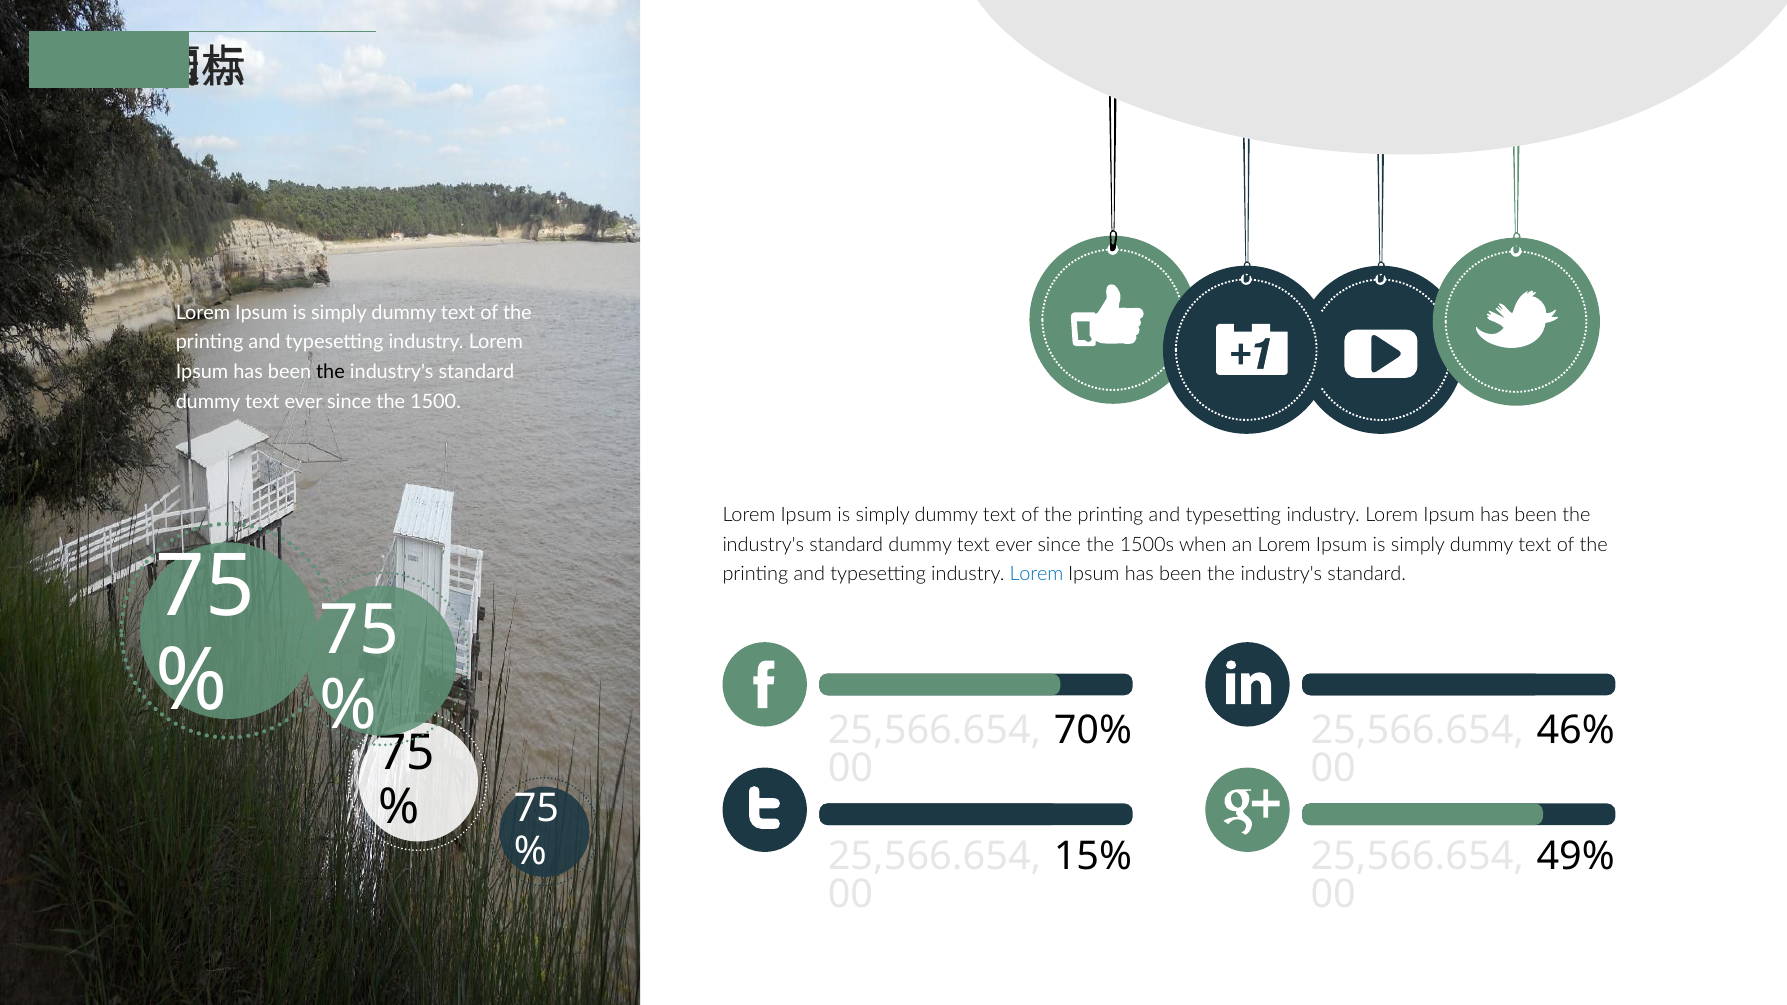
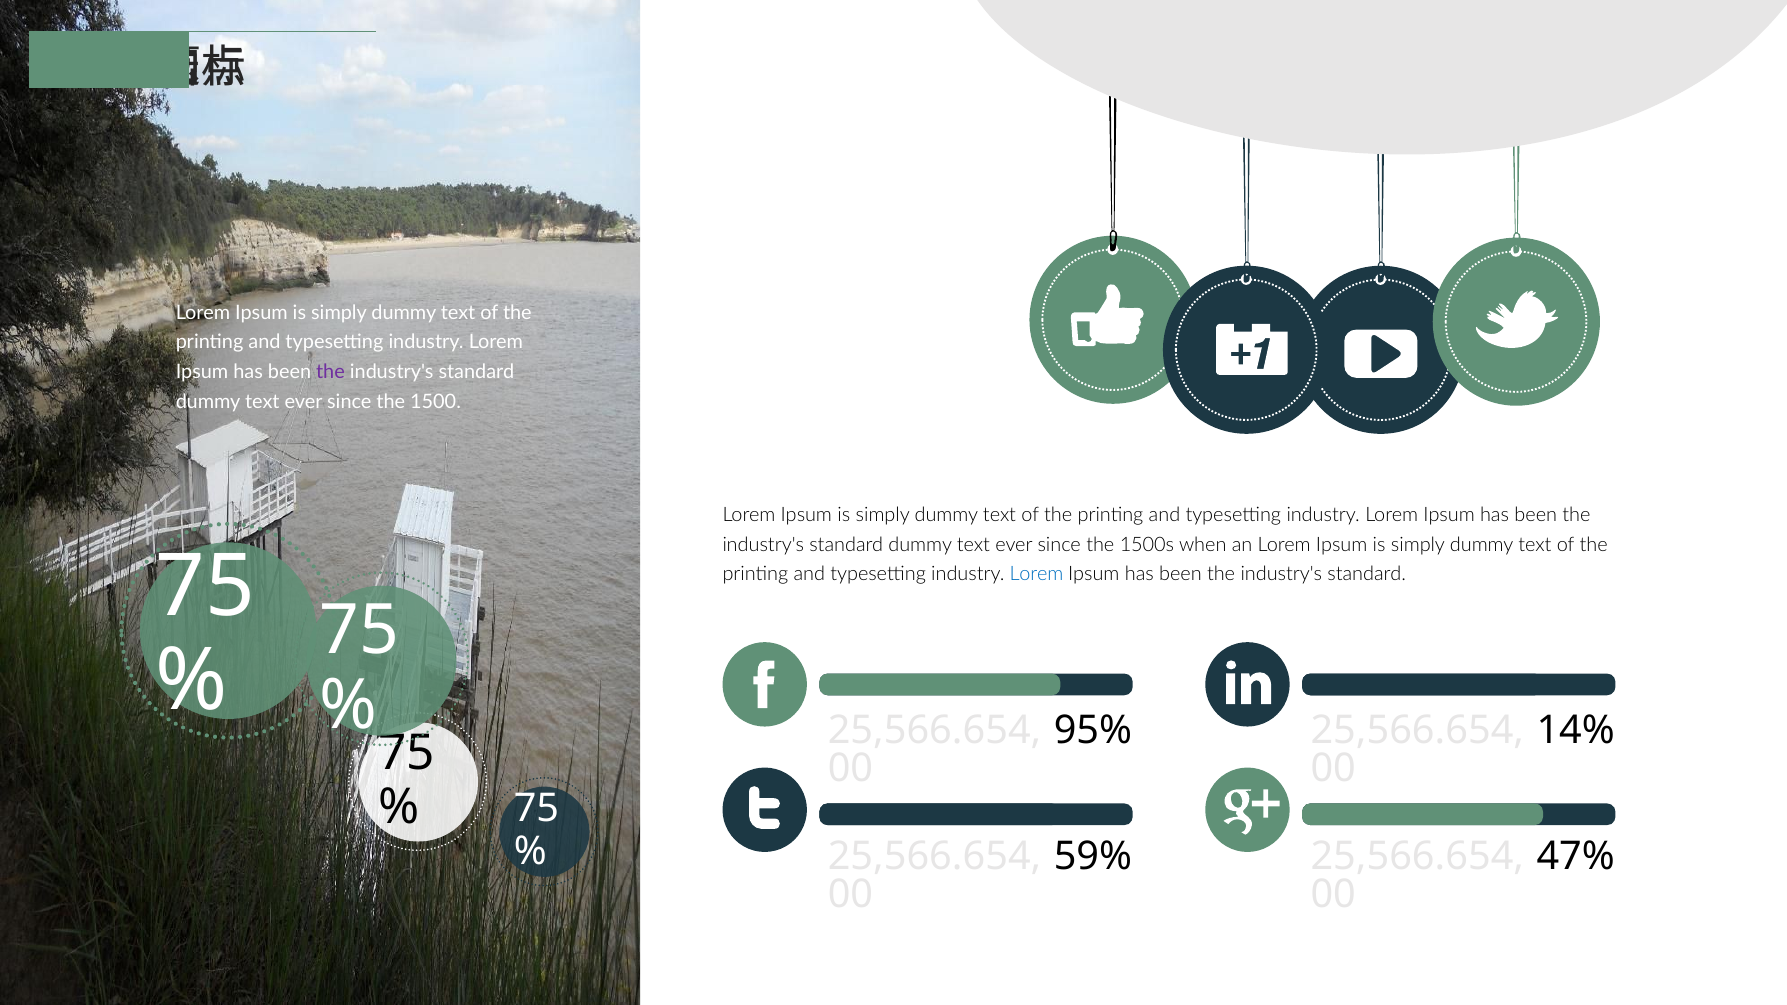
the colour: black -> purple (330, 372)
70%: 70% -> 95% (1093, 731)
46%: 46% -> 14% (1576, 731)
15%: 15% -> 59% (1093, 856)
49%: 49% -> 47% (1576, 856)
